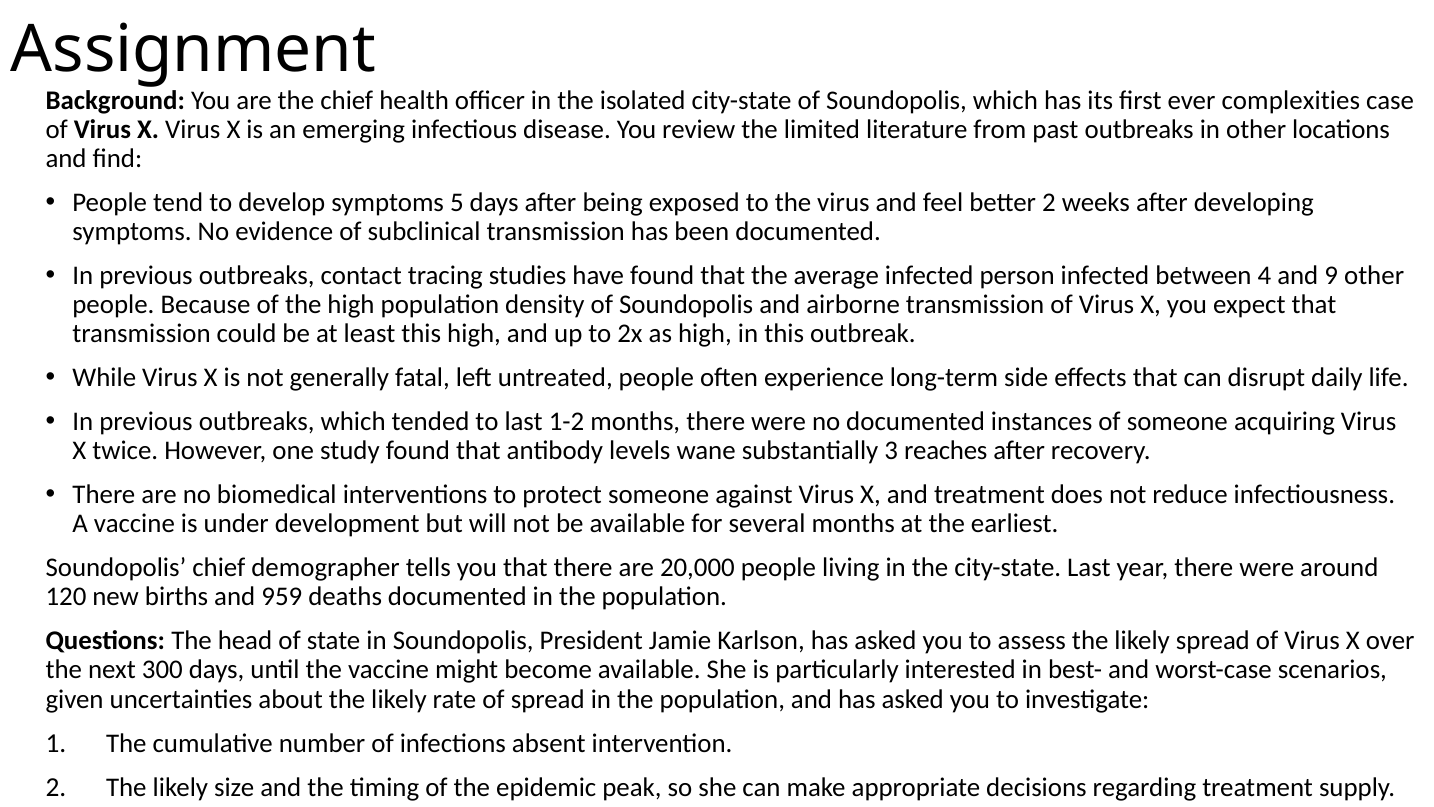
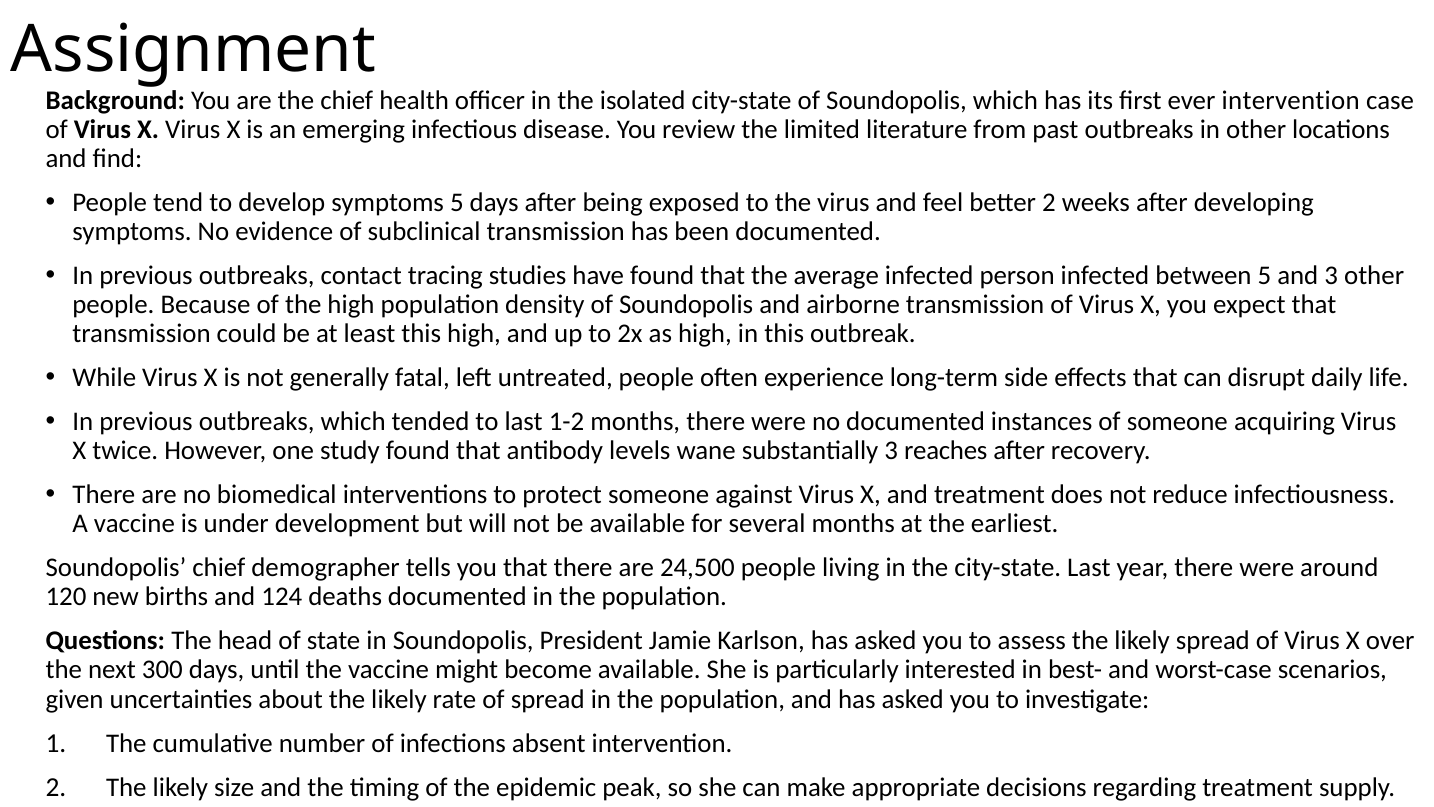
ever complexities: complexities -> intervention (1291, 100)
between 4: 4 -> 5 (1264, 276)
and 9: 9 -> 3 (1331, 276)
20,000: 20,000 -> 24,500 (697, 568)
959: 959 -> 124 (282, 597)
